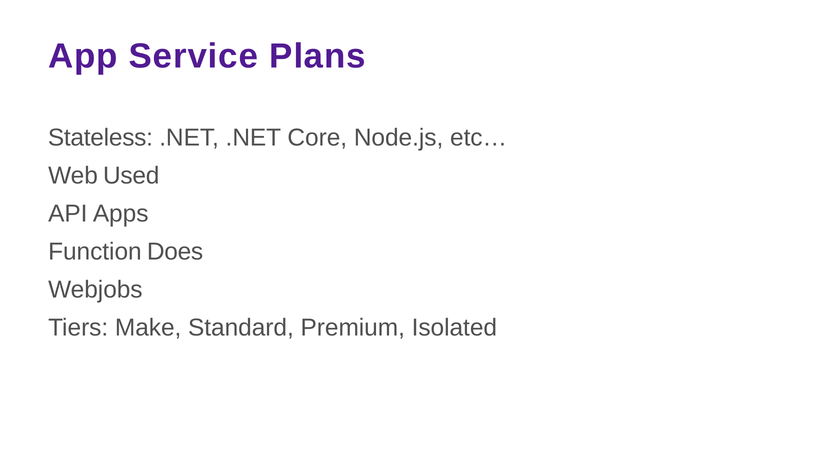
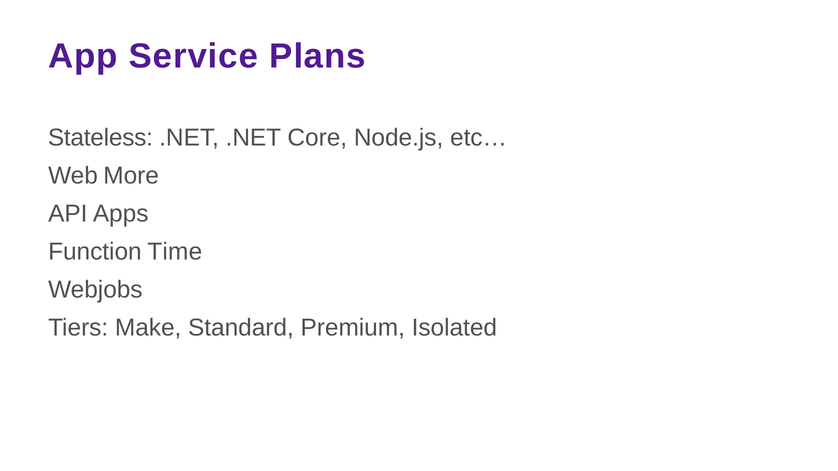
Used: Used -> More (131, 176)
Does: Does -> Time (175, 252)
